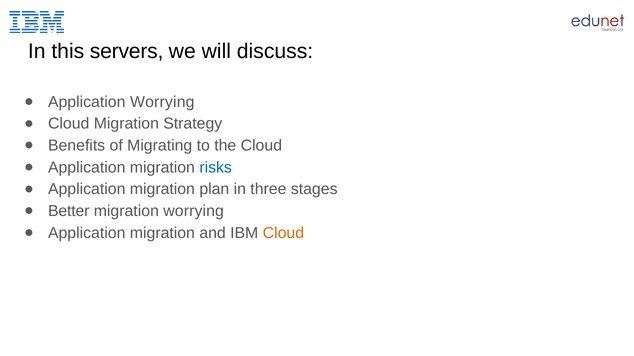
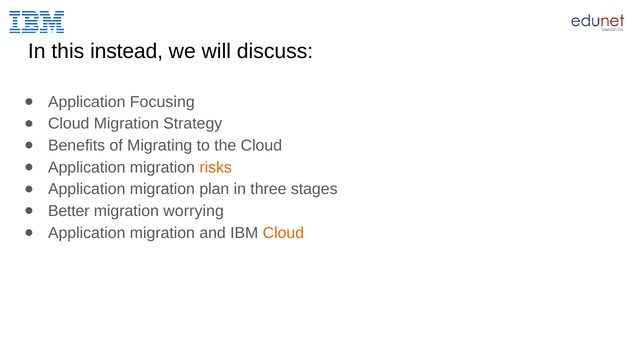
servers: servers -> instead (127, 51)
Application Worrying: Worrying -> Focusing (162, 102)
risks colour: blue -> orange (216, 168)
